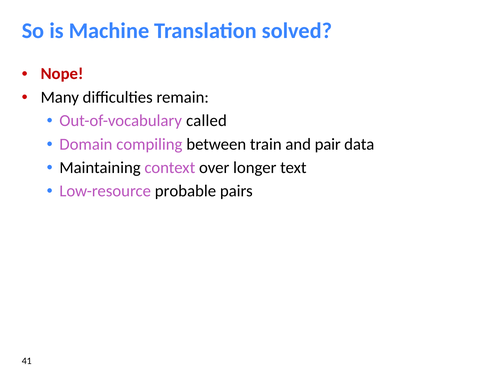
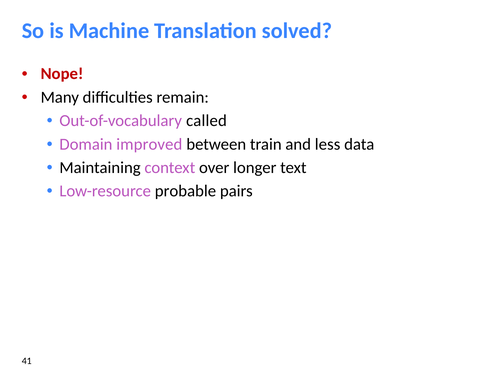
compiling: compiling -> improved (149, 144)
pair: pair -> less (328, 144)
